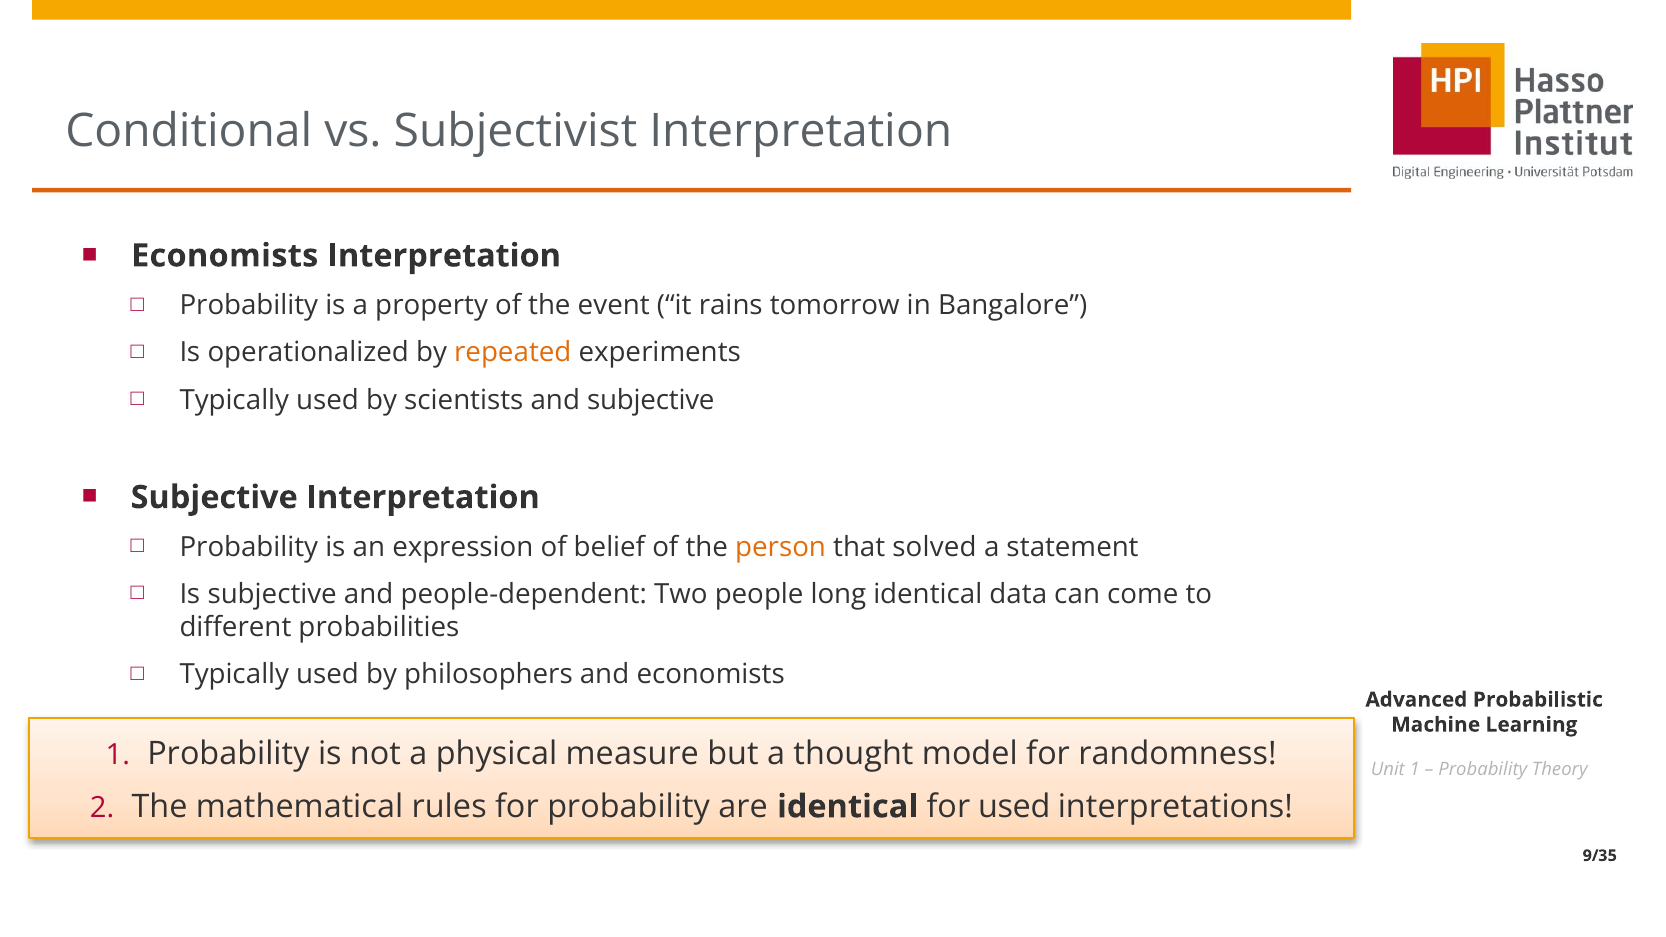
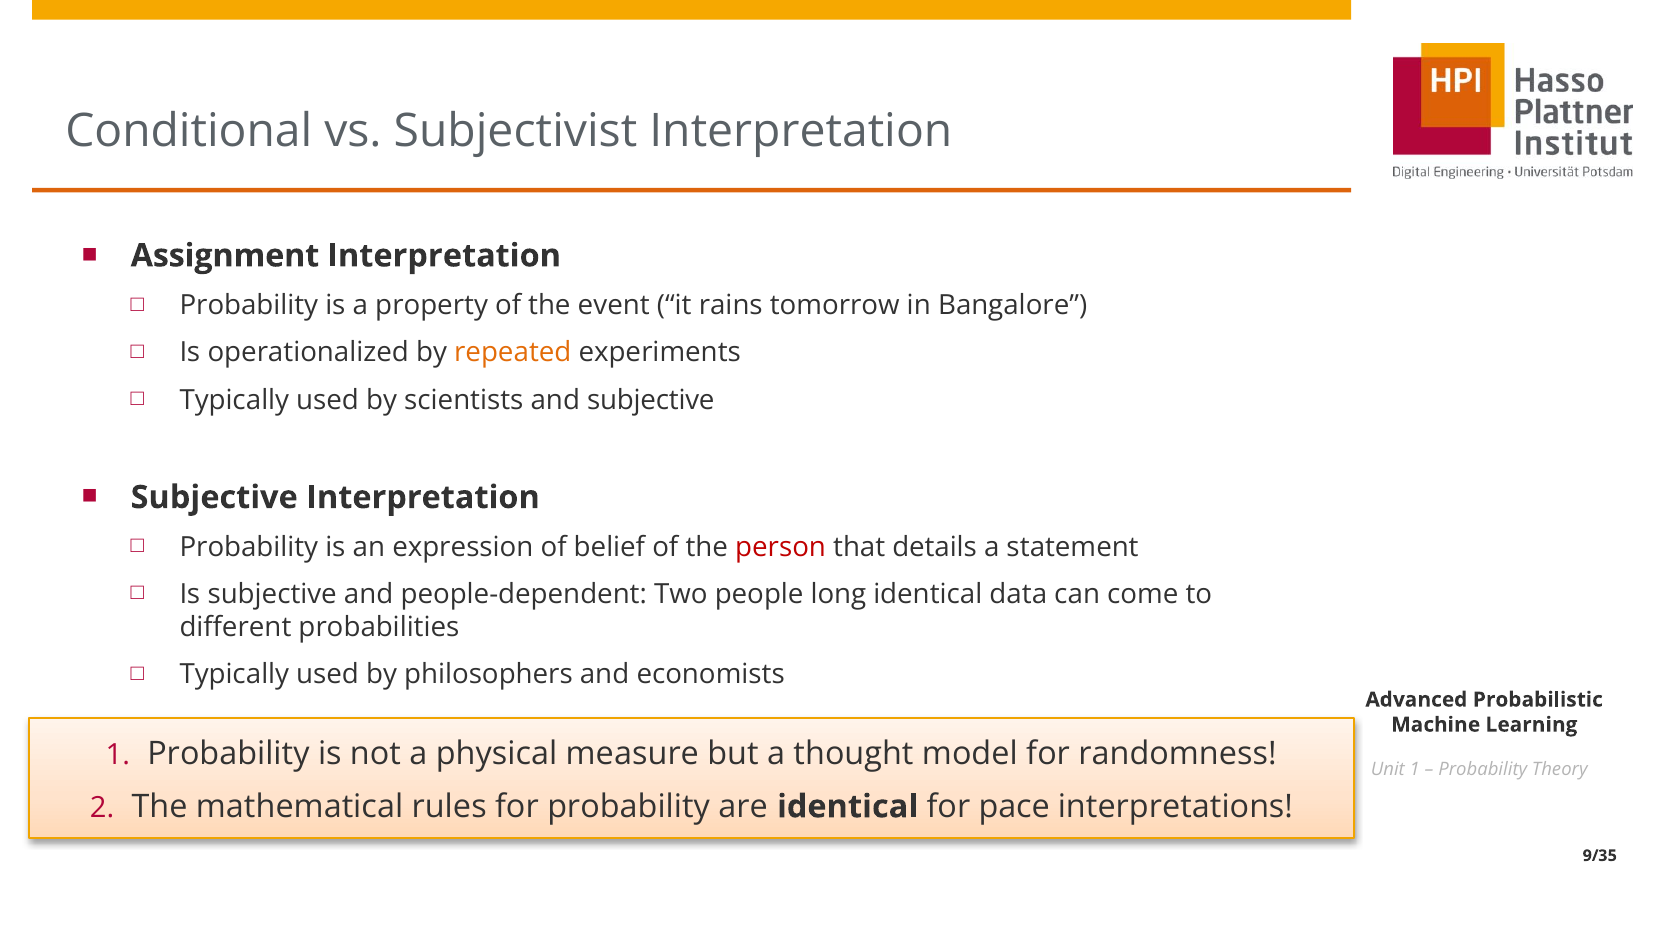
Economists: Economists -> Assignment (225, 256)
person colour: orange -> red (781, 547)
solved: solved -> details (935, 547)
for used: used -> pace (1014, 807)
